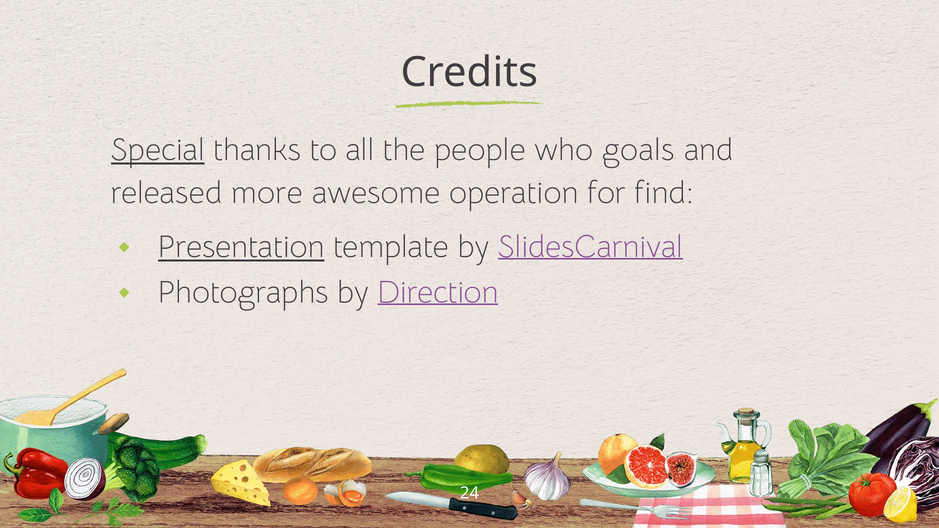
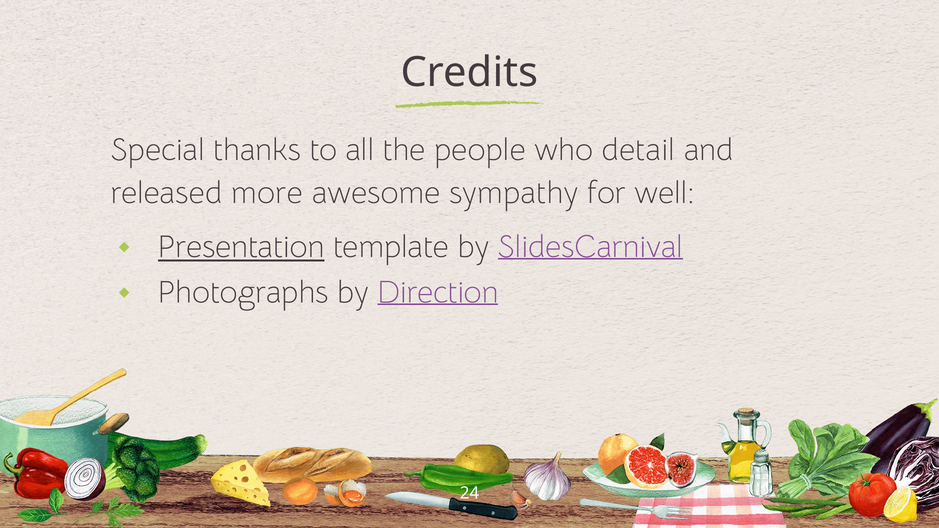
Special underline: present -> none (158, 150)
goals: goals -> detail (638, 150)
operation: operation -> sympathy (514, 193)
find: find -> well (664, 193)
